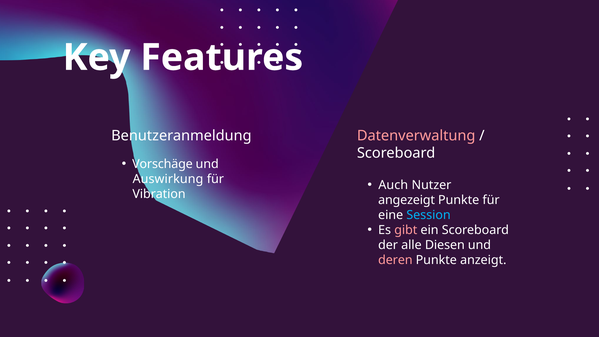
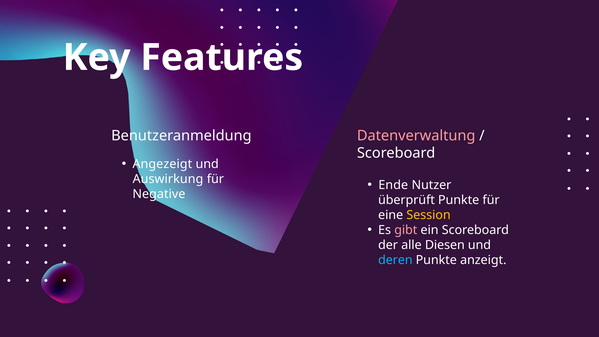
Vorschäge: Vorschäge -> Angezeigt (162, 164)
Auch: Auch -> Ende (393, 185)
Vibration: Vibration -> Negative (159, 194)
angezeigt: angezeigt -> überprüft (407, 200)
Session colour: light blue -> yellow (429, 215)
deren colour: pink -> light blue (395, 260)
